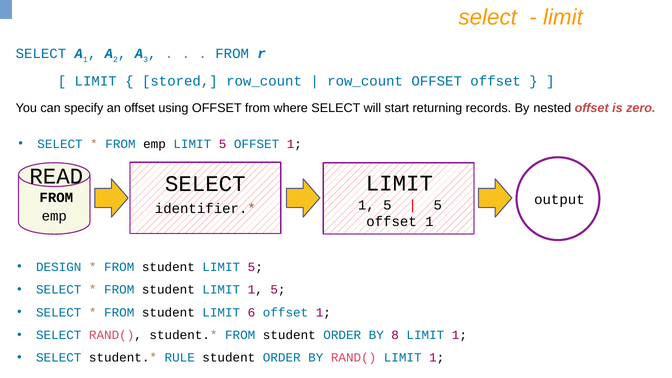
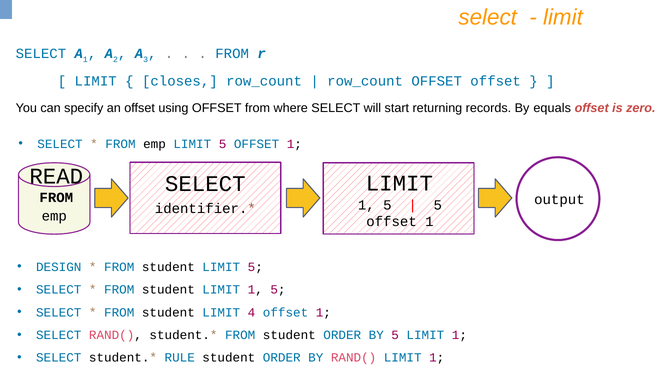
stored: stored -> closes (180, 81)
nested: nested -> equals (552, 108)
6: 6 -> 4 (252, 312)
BY 8: 8 -> 5 (395, 335)
